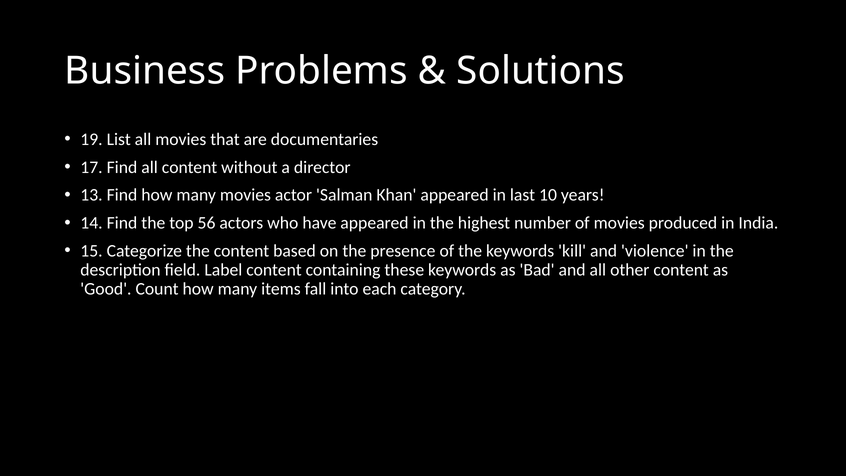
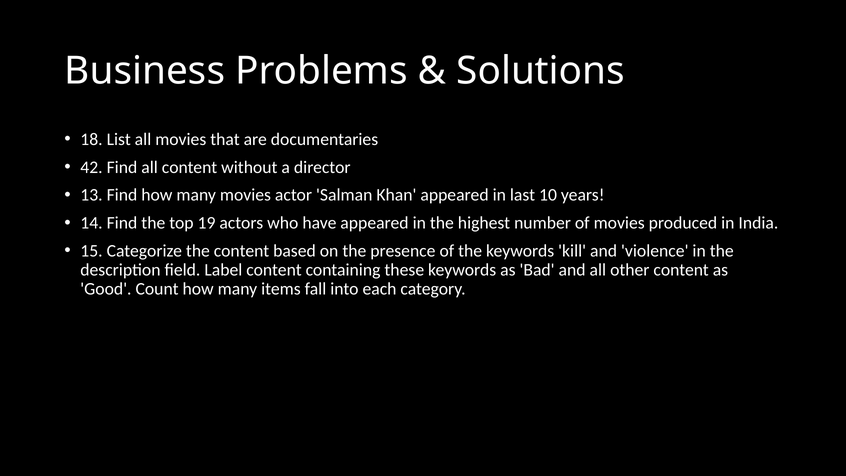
19: 19 -> 18 (92, 139)
17: 17 -> 42 (92, 167)
56: 56 -> 19 (206, 223)
